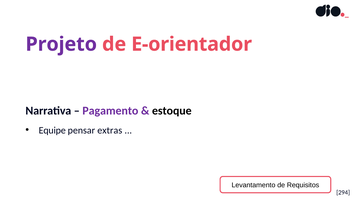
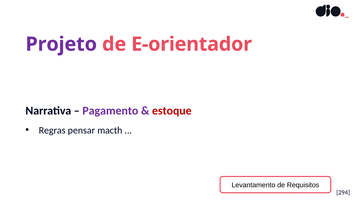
estoque colour: black -> red (172, 111)
Equipe: Equipe -> Regras (52, 130)
extras: extras -> macth (110, 130)
